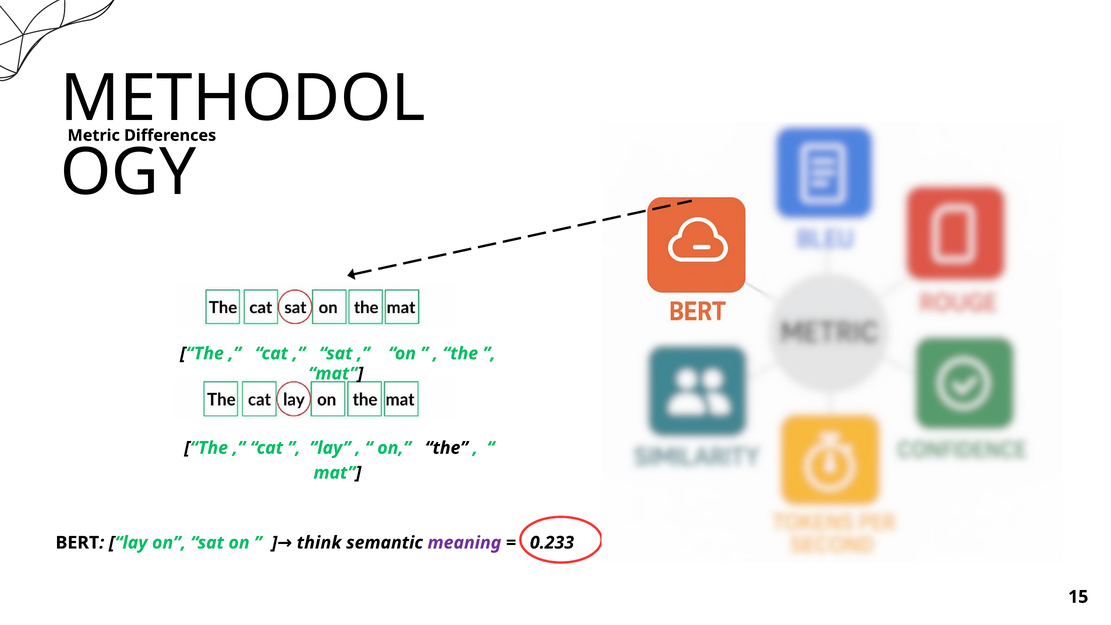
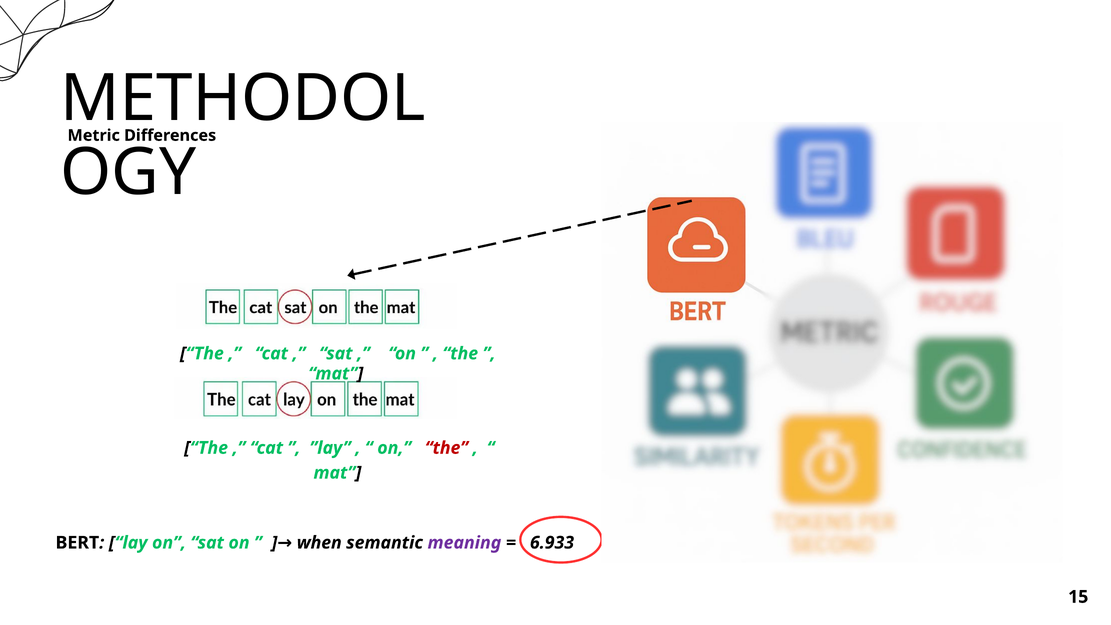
the colour: black -> red (447, 448)
think: think -> when (319, 543)
0.233: 0.233 -> 6.933 (552, 543)
